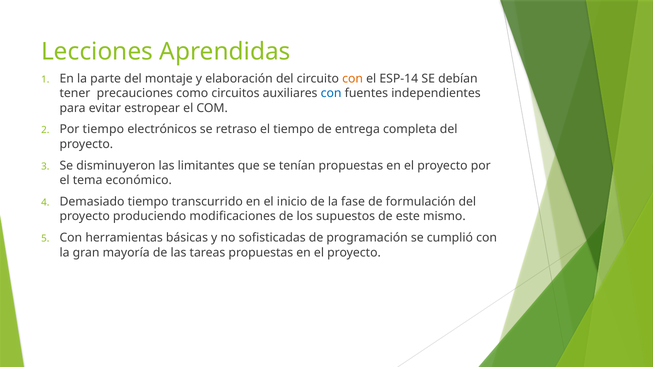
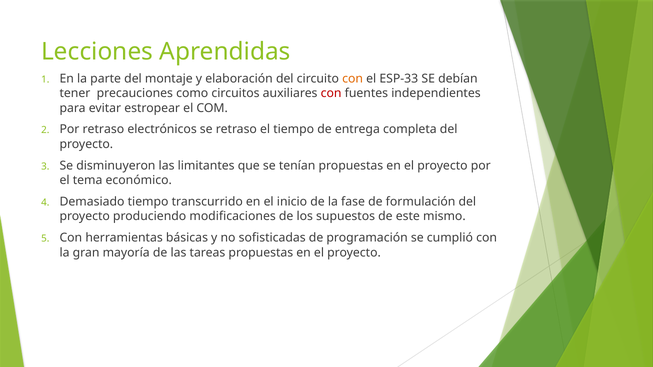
ESP-14: ESP-14 -> ESP-33 (399, 79)
con colour: blue -> red (331, 93)
Por tiempo: tiempo -> retraso (103, 130)
